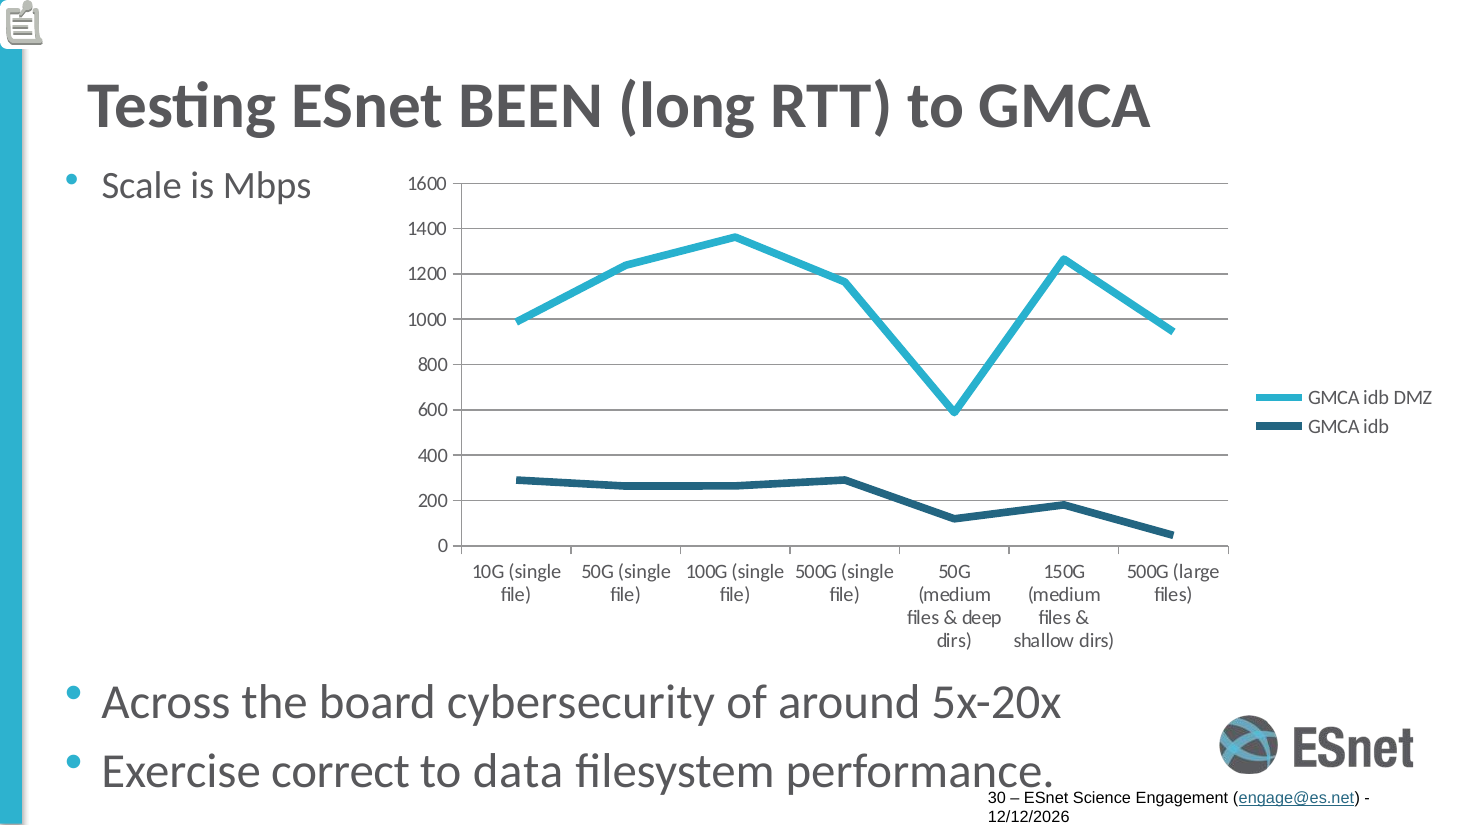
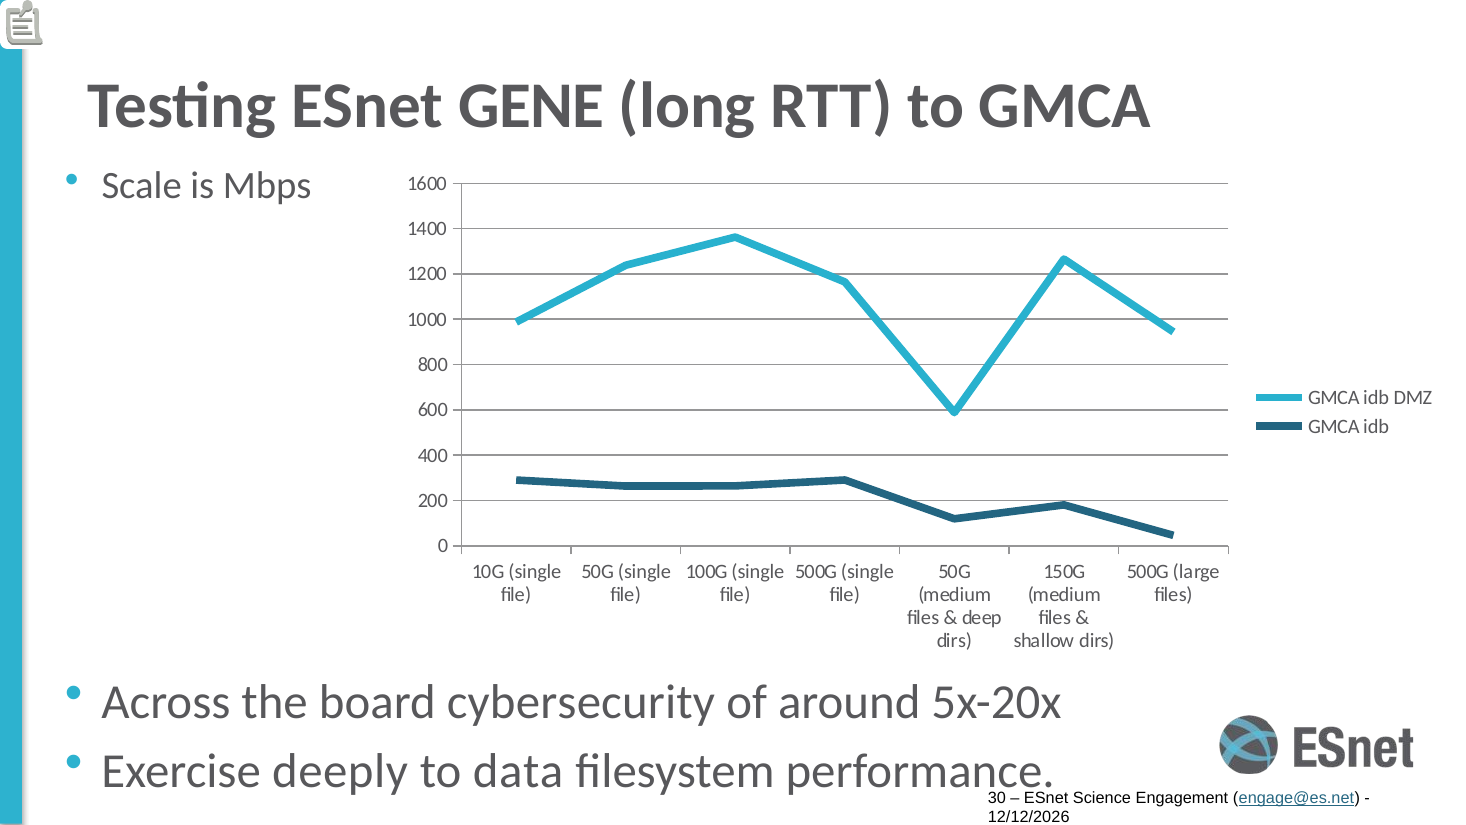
BEEN: BEEN -> GENE (531, 106)
correct: correct -> deeply (340, 771)
